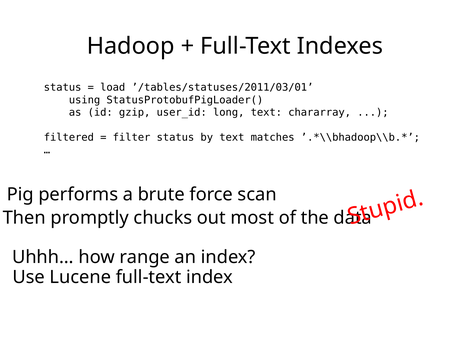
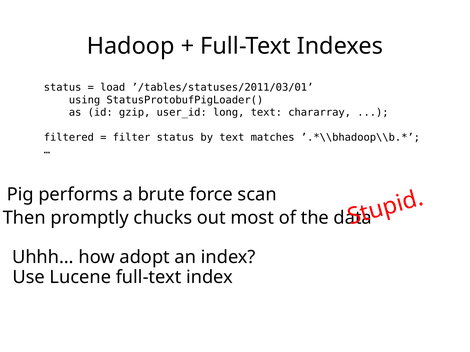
range: range -> adopt (145, 257)
